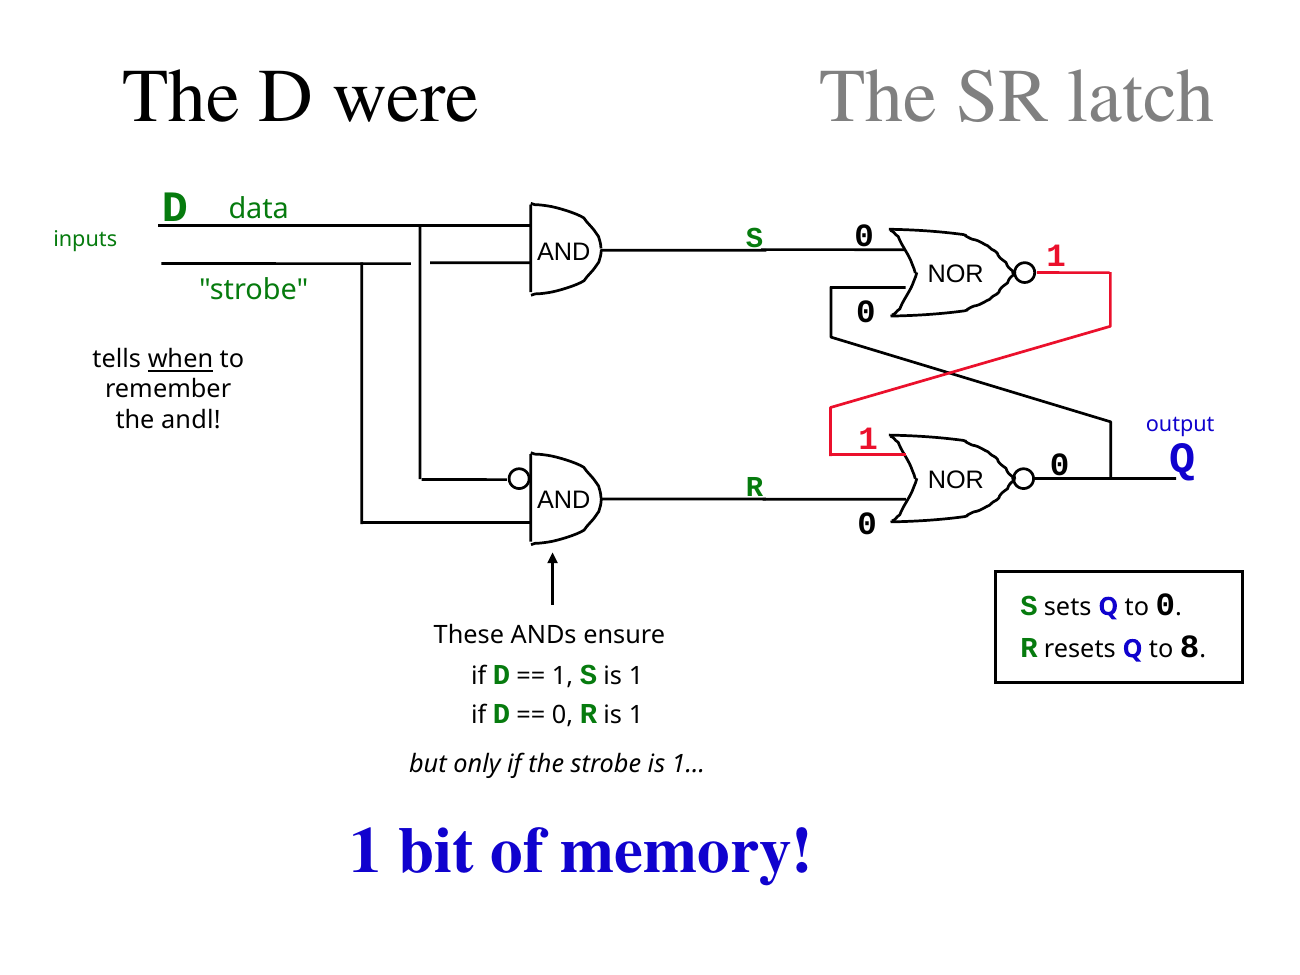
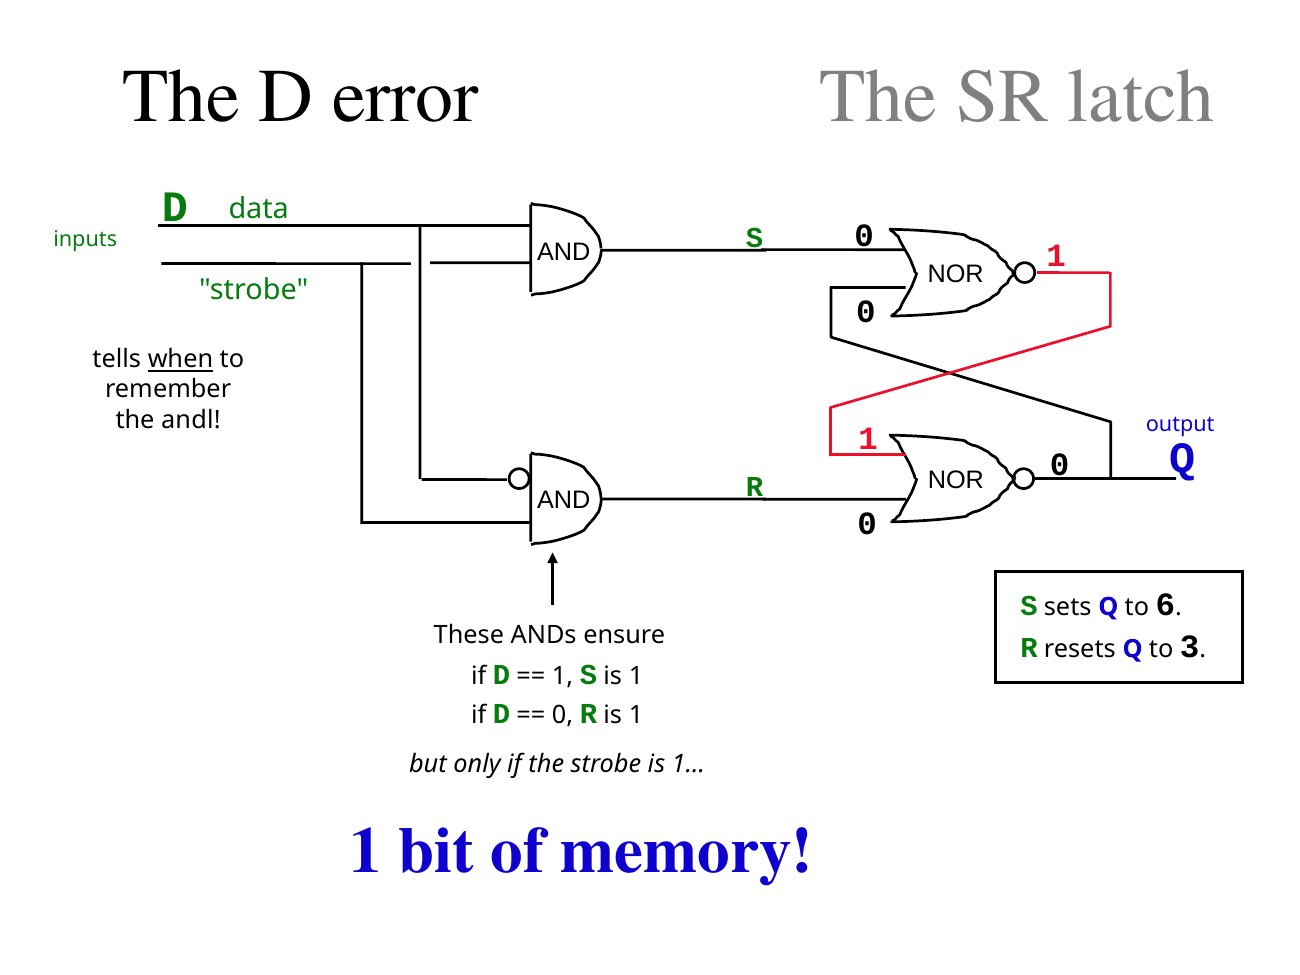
were: were -> error (406, 97)
to 0: 0 -> 6 (1165, 604)
8: 8 -> 3 (1190, 647)
